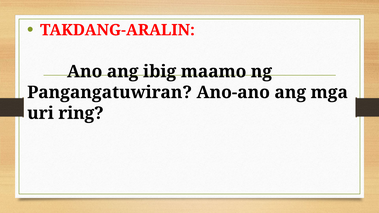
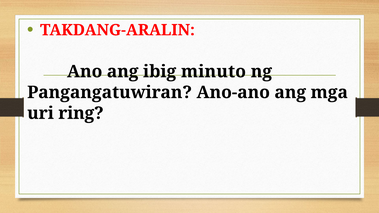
maamo: maamo -> minuto (213, 72)
